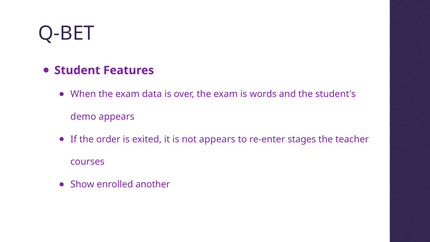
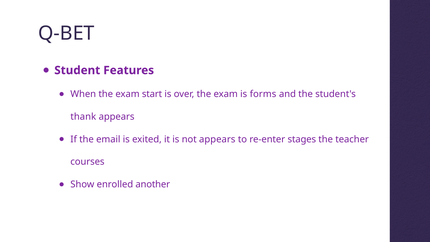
data: data -> start (152, 94)
words: words -> forms (263, 94)
demo: demo -> thank (83, 117)
order: order -> email (108, 139)
